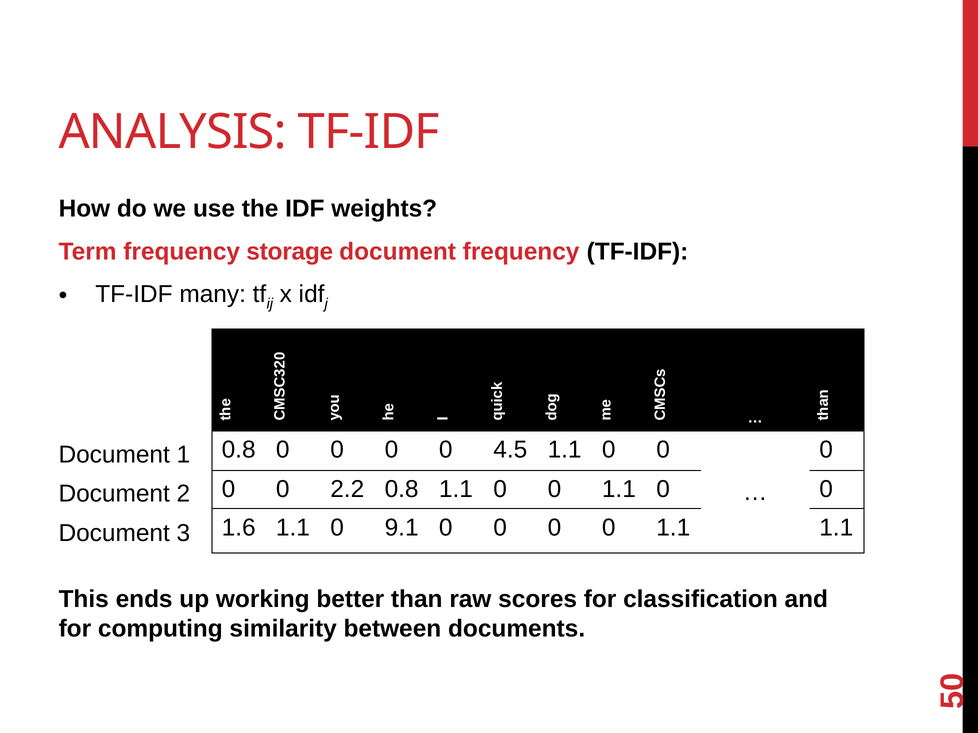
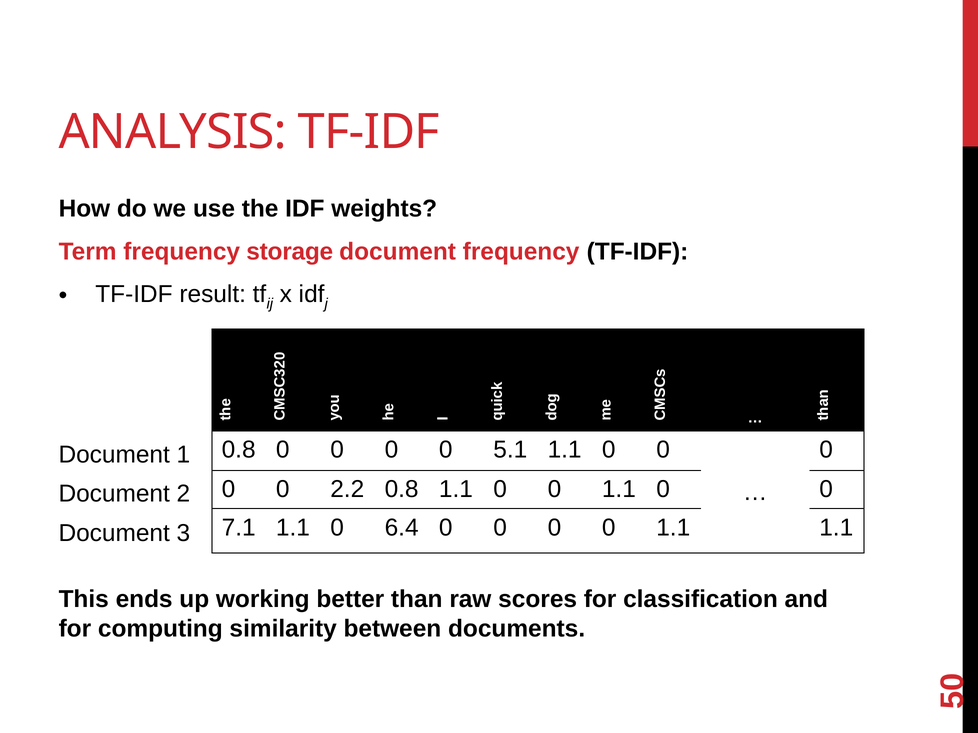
many: many -> result (213, 295)
4.5: 4.5 -> 5.1 (510, 450)
1.6: 1.6 -> 7.1 (239, 528)
9.1: 9.1 -> 6.4 (402, 528)
